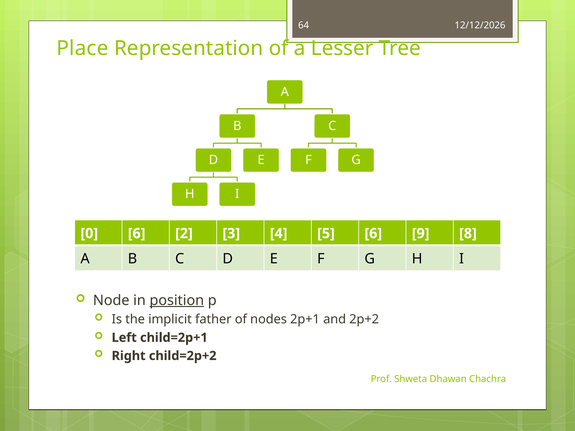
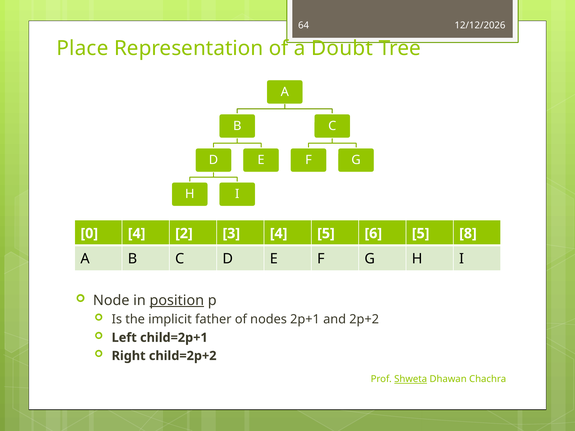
Lesser: Lesser -> Doubt (342, 48)
0 6: 6 -> 4 (137, 234)
6 9: 9 -> 5 (421, 234)
Shweta underline: none -> present (411, 379)
